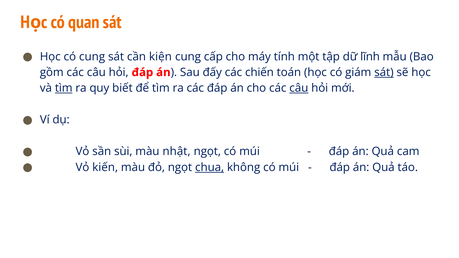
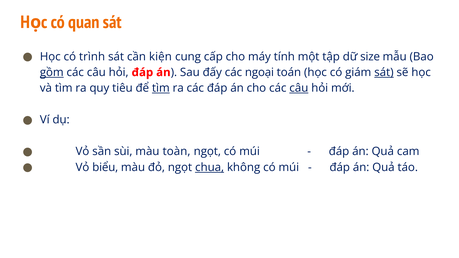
có cung: cung -> trình (92, 57)
lĩnh: lĩnh -> size (370, 57)
gồm underline: none -> present (52, 72)
chiến: chiến -> ngoại (259, 72)
tìm underline: present -> none (64, 88)
biết: biết -> tiêu (122, 88)
tìm underline: none -> present (161, 88)
nhật: nhật -> toàn (177, 152)
kiến: kiến -> biểu (105, 167)
